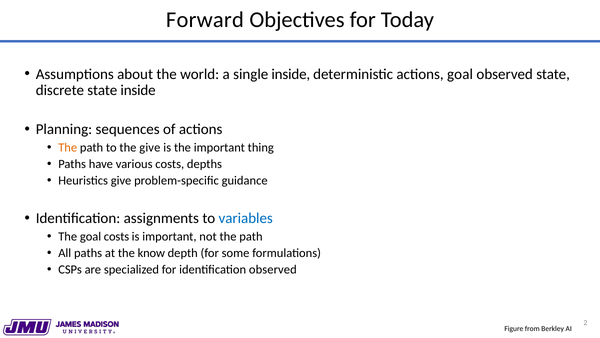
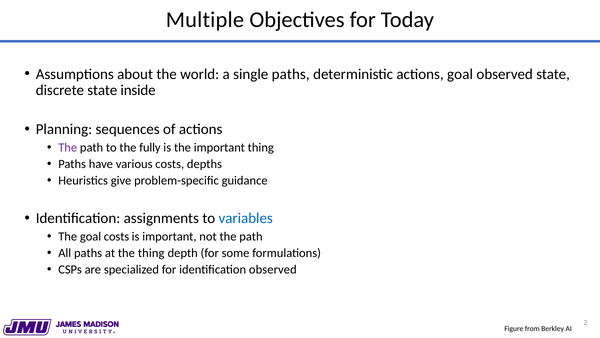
Forward: Forward -> Multiple (205, 20)
single inside: inside -> paths (291, 74)
The colour: orange -> purple (68, 147)
the give: give -> fully (150, 147)
the know: know -> thing (151, 253)
